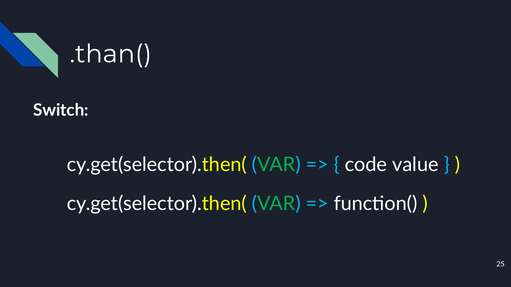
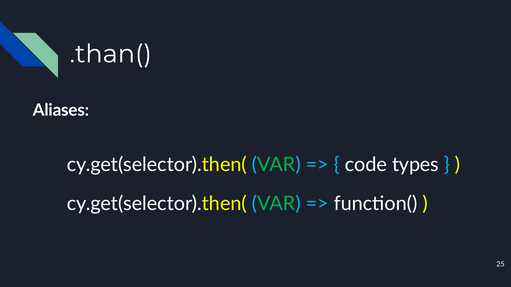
Switch: Switch -> Aliases (61, 110)
value: value -> types (415, 165)
